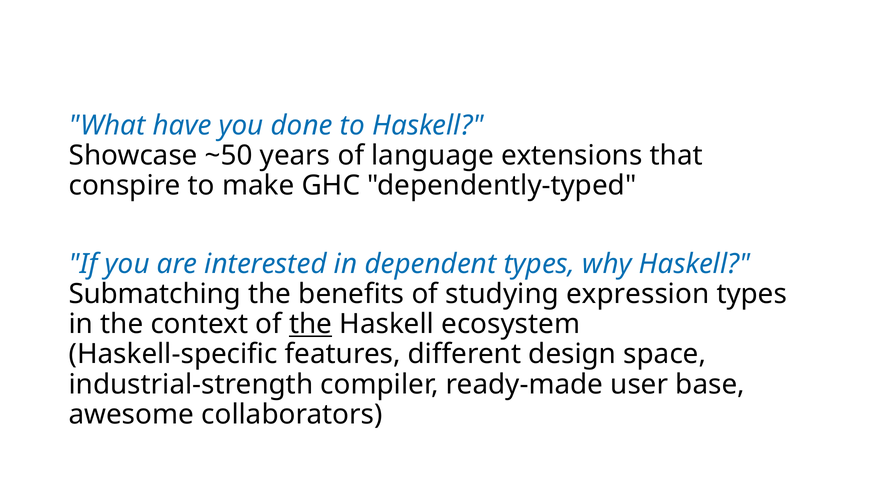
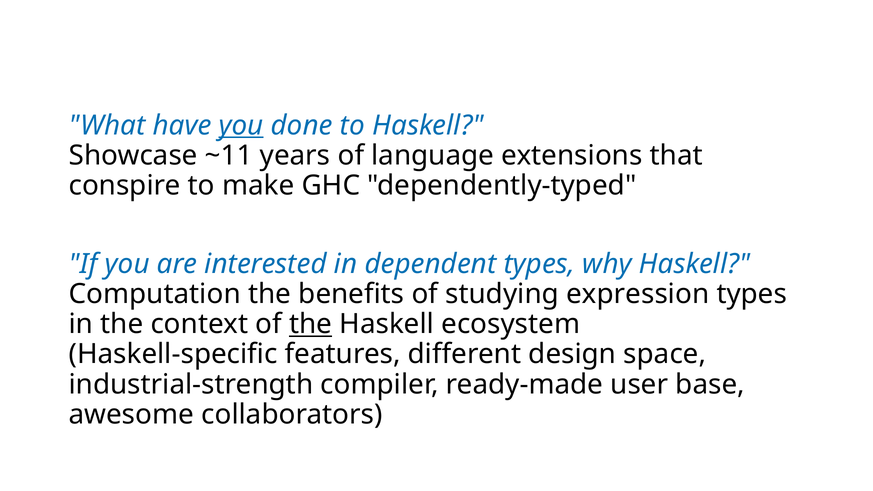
you underline: none -> present (241, 125)
~50: ~50 -> ~11 (229, 155)
Submatching: Submatching -> Computation (155, 294)
